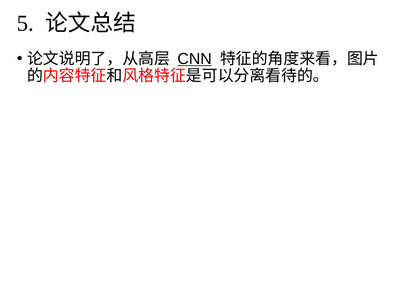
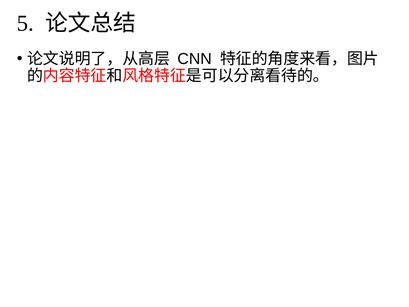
CNN underline: present -> none (195, 59)
